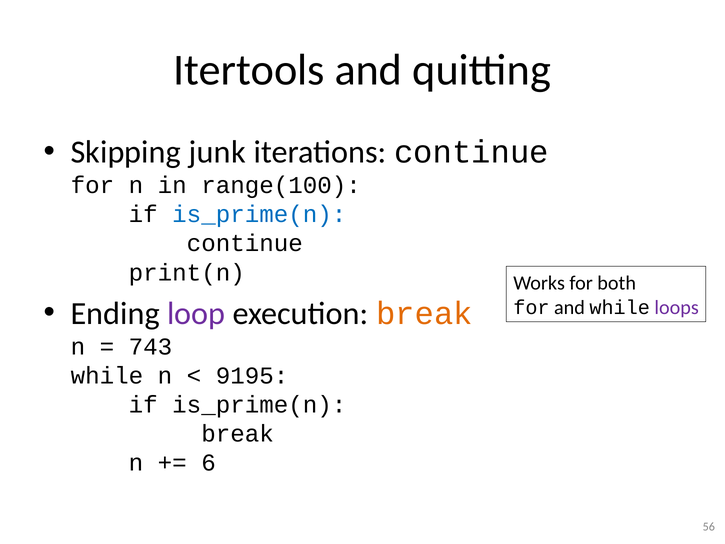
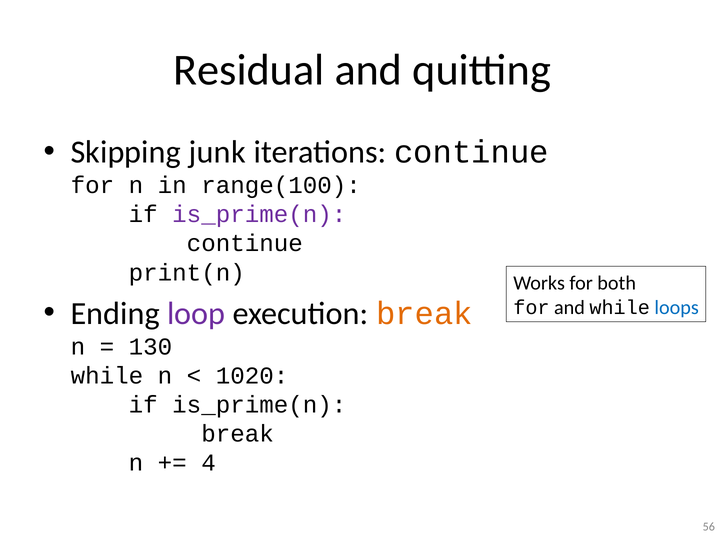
Itertools: Itertools -> Residual (249, 70)
is_prime(n colour: blue -> purple (259, 214)
loops colour: purple -> blue (677, 307)
743: 743 -> 130 (150, 347)
9195: 9195 -> 1020 (252, 376)
6: 6 -> 4 (209, 463)
